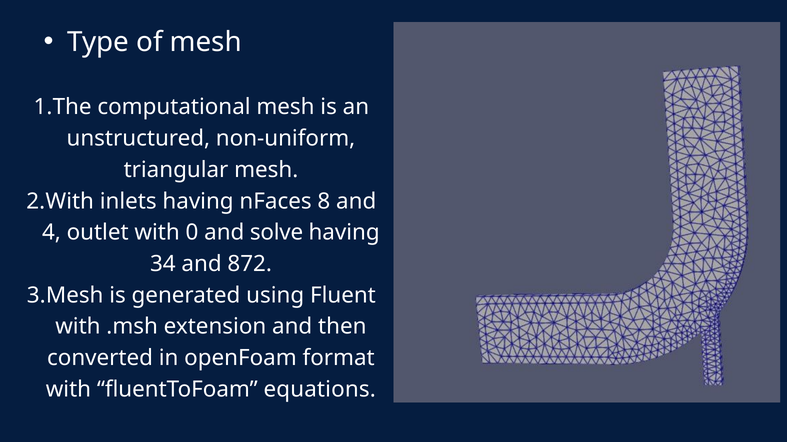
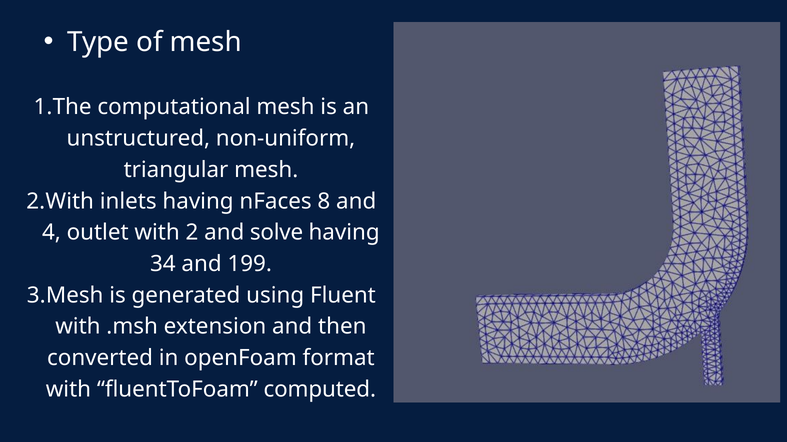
0: 0 -> 2 (192, 233)
872: 872 -> 199 (250, 264)
equations: equations -> computed (320, 390)
